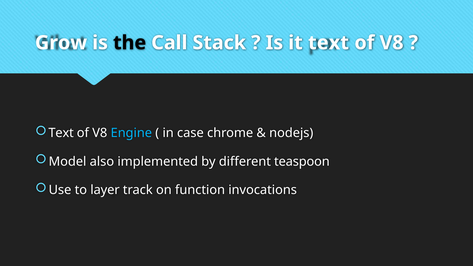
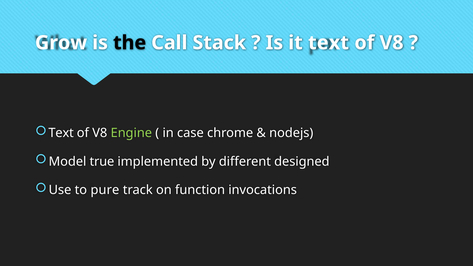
Engine colour: light blue -> light green (131, 133)
also: also -> true (102, 161)
teaspoon: teaspoon -> designed (302, 161)
layer: layer -> pure (105, 190)
